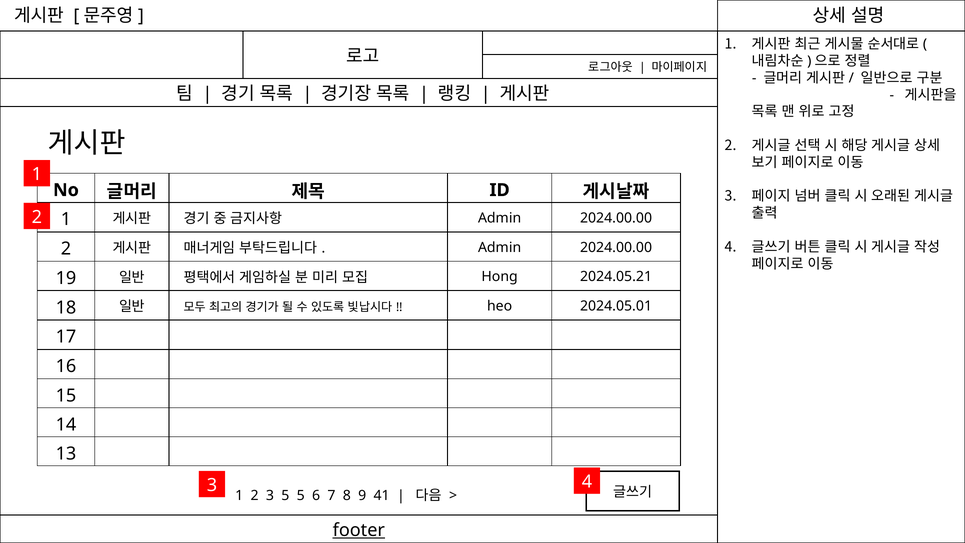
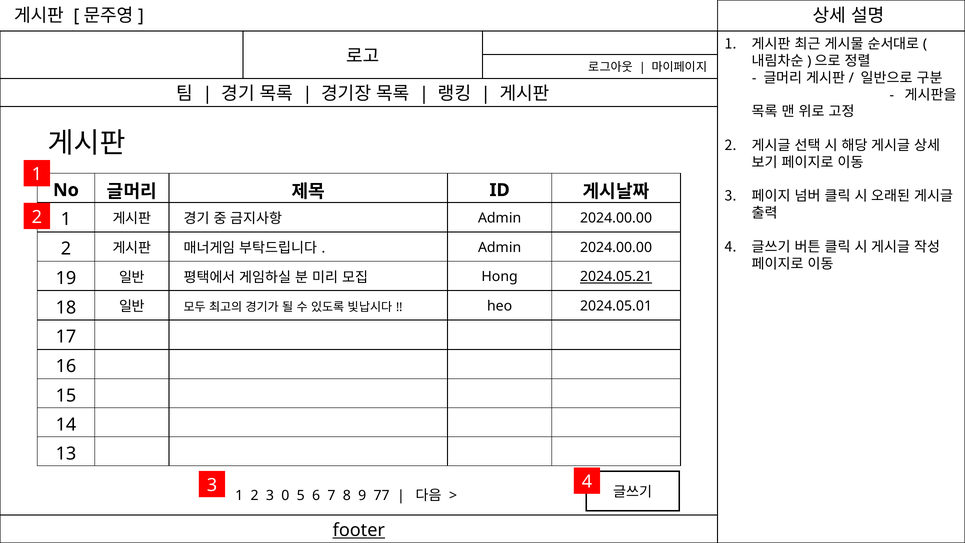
2024.05.21 underline: none -> present (616, 277)
3 5: 5 -> 0 (285, 495)
41: 41 -> 77 (382, 495)
